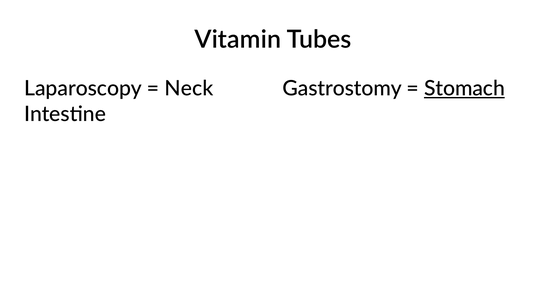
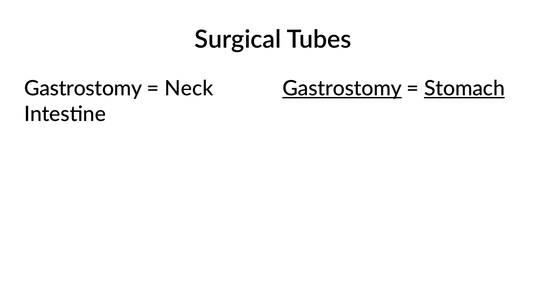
Vitamin: Vitamin -> Surgical (238, 40)
Laparoscopy: Laparoscopy -> Gastrostomy (83, 88)
Gastrostomy underline: none -> present (342, 88)
